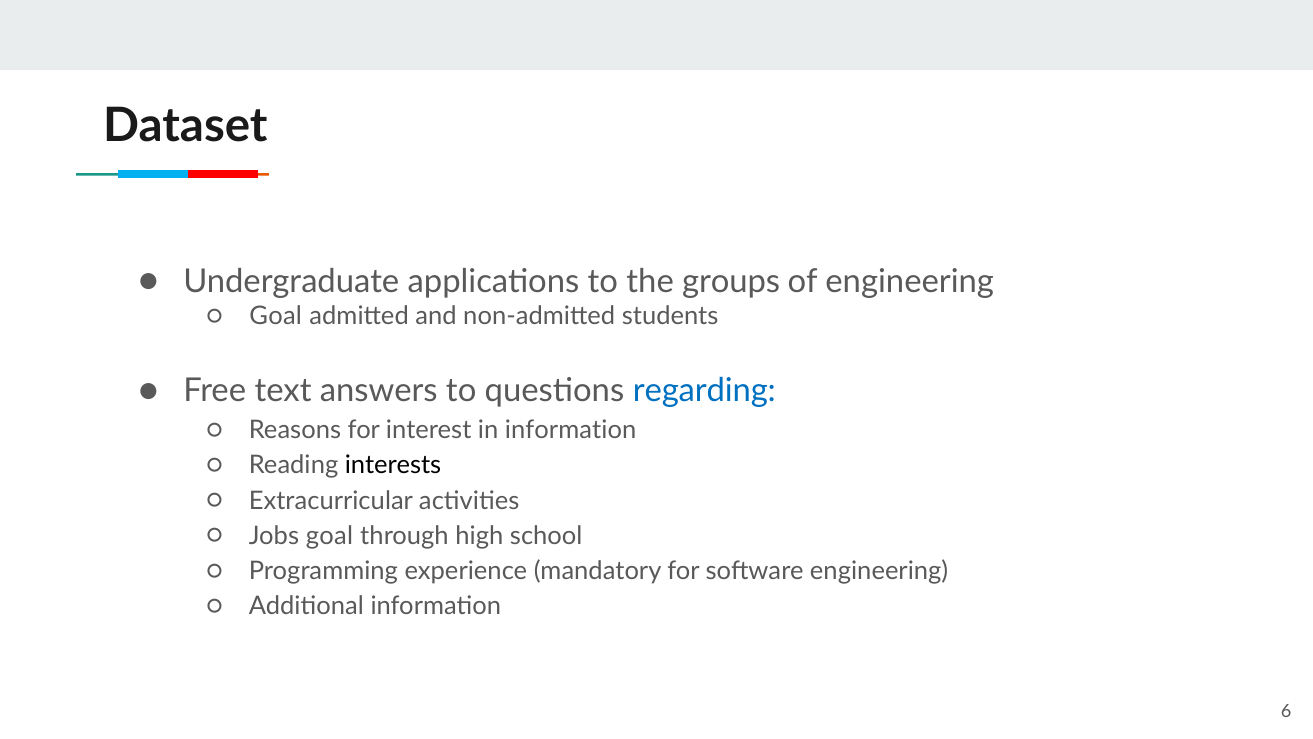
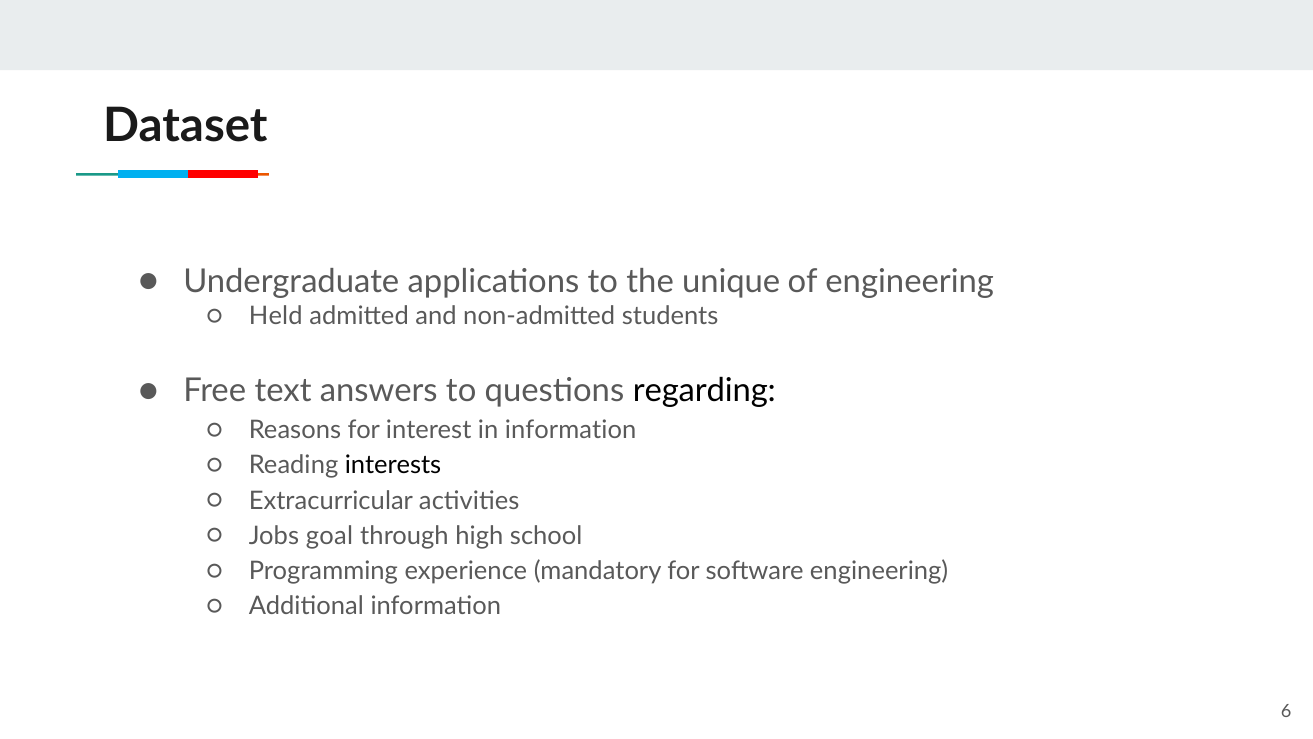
groups: groups -> unique (731, 281)
Goal: Goal -> Held (276, 316)
regarding colour: blue -> black (704, 391)
